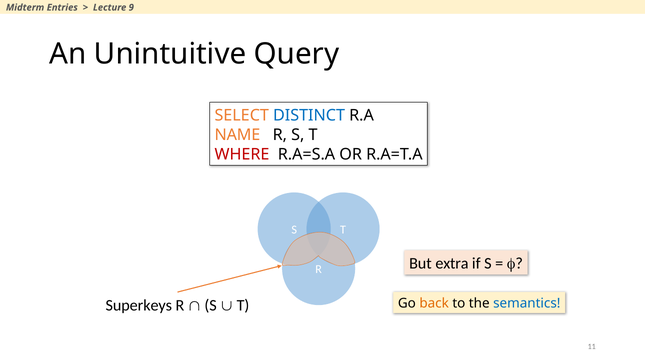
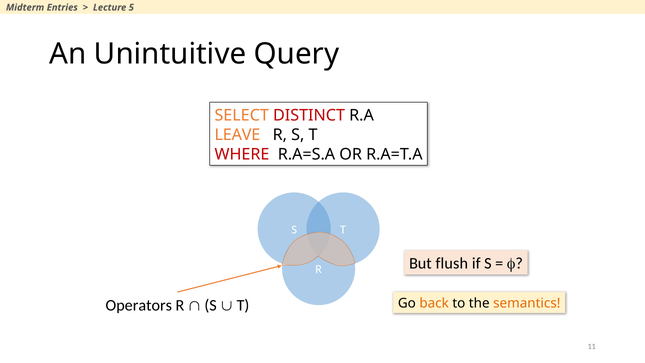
9: 9 -> 5 (131, 7)
DISTINCT colour: blue -> red (309, 116)
NAME: NAME -> LEAVE (237, 135)
extra: extra -> flush (452, 263)
Superkeys: Superkeys -> Operators (139, 305)
semantics colour: blue -> orange (527, 303)
